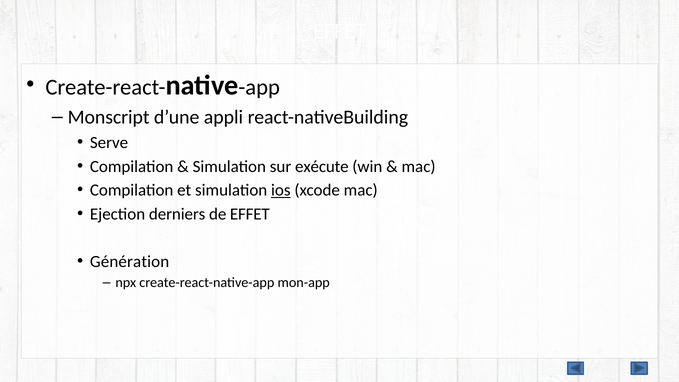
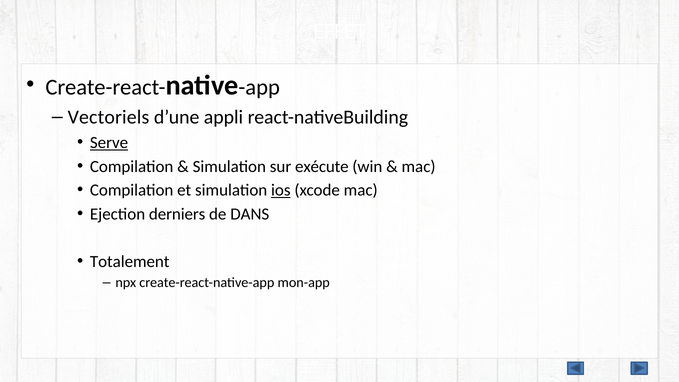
Monscript: Monscript -> Vectoriels (108, 117)
Serve underline: none -> present (109, 143)
de EFFET: EFFET -> DANS (250, 214)
Génération: Génération -> Totalement (130, 261)
